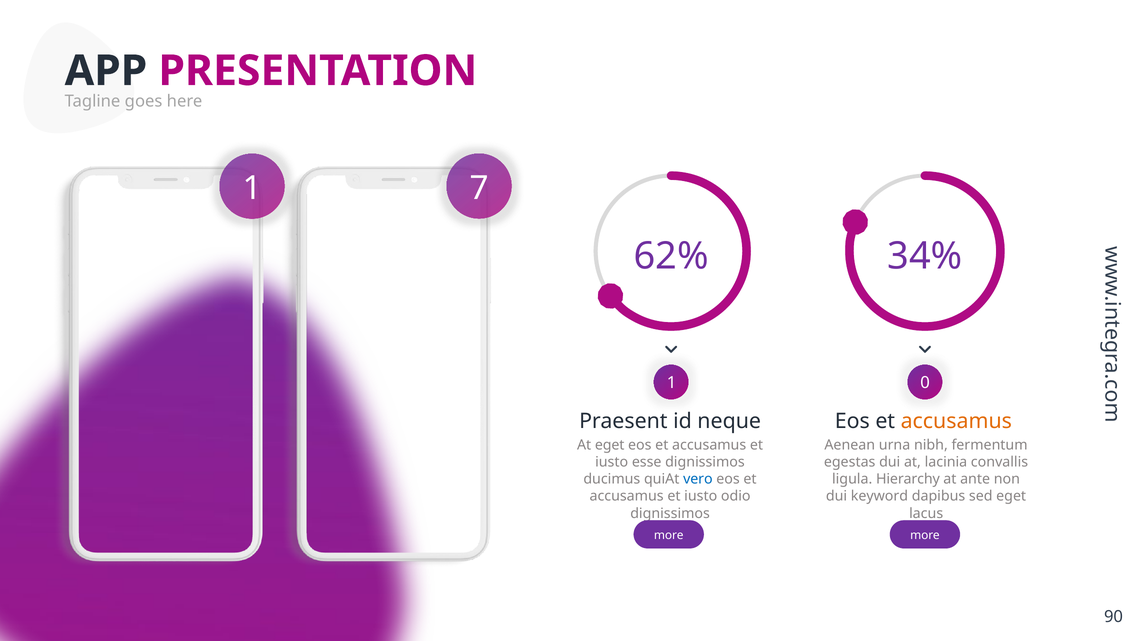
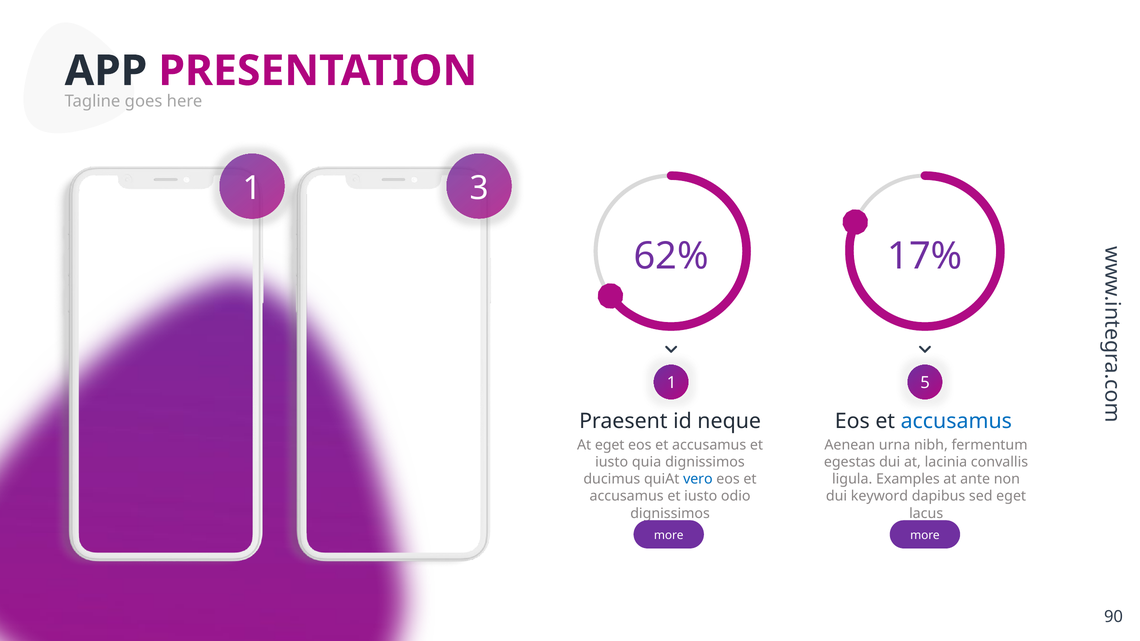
7: 7 -> 3 (479, 188)
34%: 34% -> 17% (925, 256)
0: 0 -> 5 (925, 383)
accusamus colour: orange -> blue (956, 421)
esse: esse -> quia (647, 462)
Hierarchy: Hierarchy -> Examples (908, 479)
